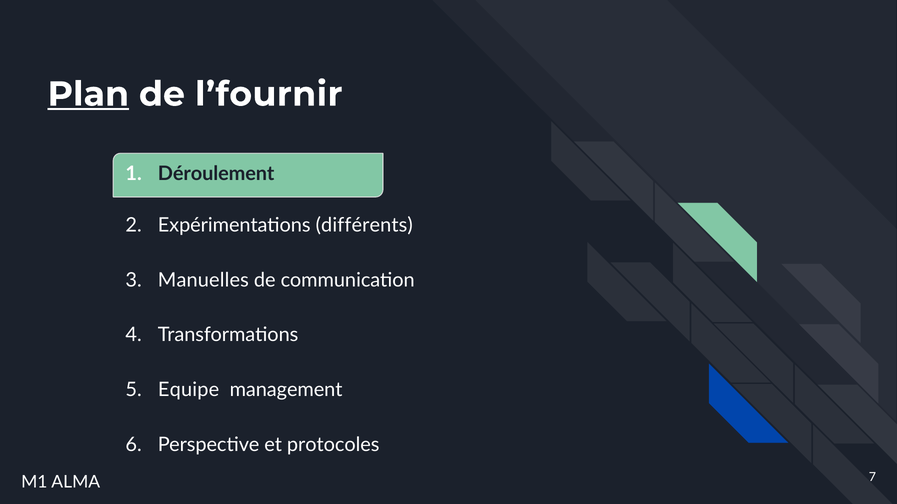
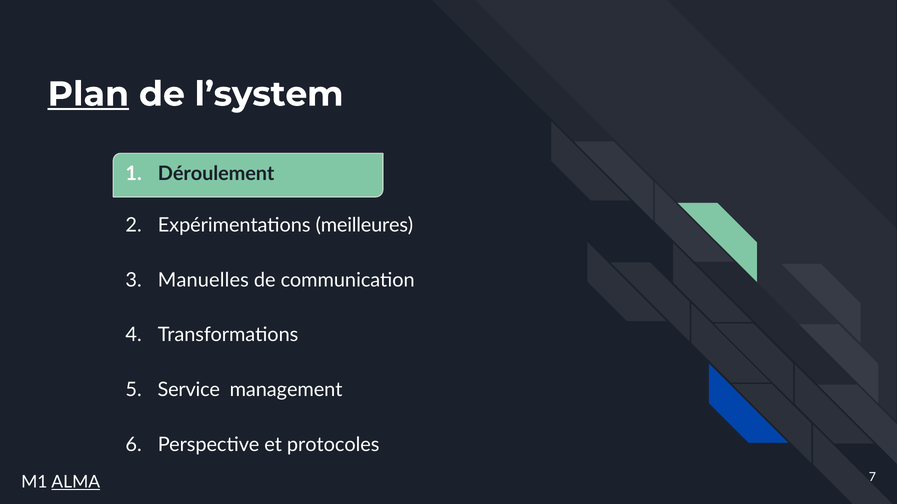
l’fournir: l’fournir -> l’system (269, 94)
différents: différents -> meilleures (364, 225)
Equipe: Equipe -> Service (189, 390)
ALMA underline: none -> present (76, 483)
